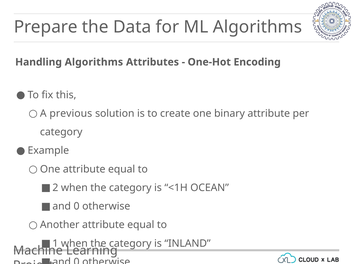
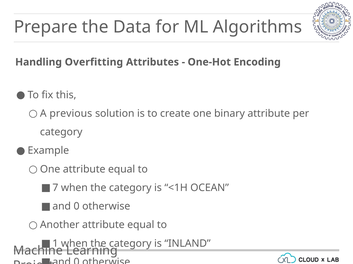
Handling Algorithms: Algorithms -> Overfitting (94, 62)
2: 2 -> 7 (55, 188)
